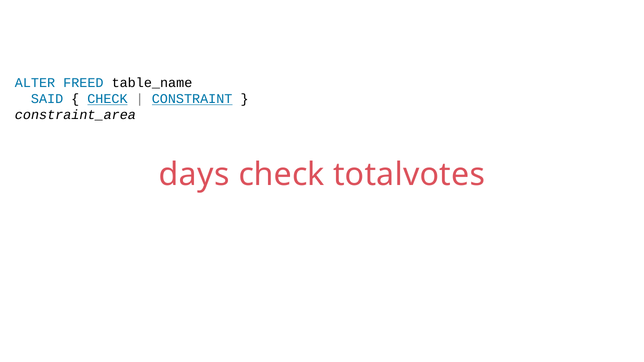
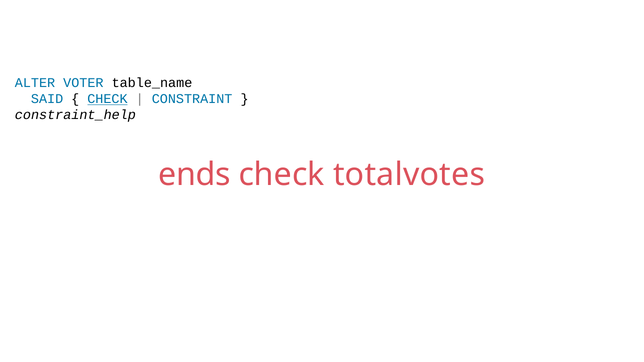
FREED: FREED -> VOTER (83, 83)
CONSTRAINT underline: present -> none (192, 99)
constraint_area: constraint_area -> constraint_help (75, 115)
days: days -> ends (194, 175)
